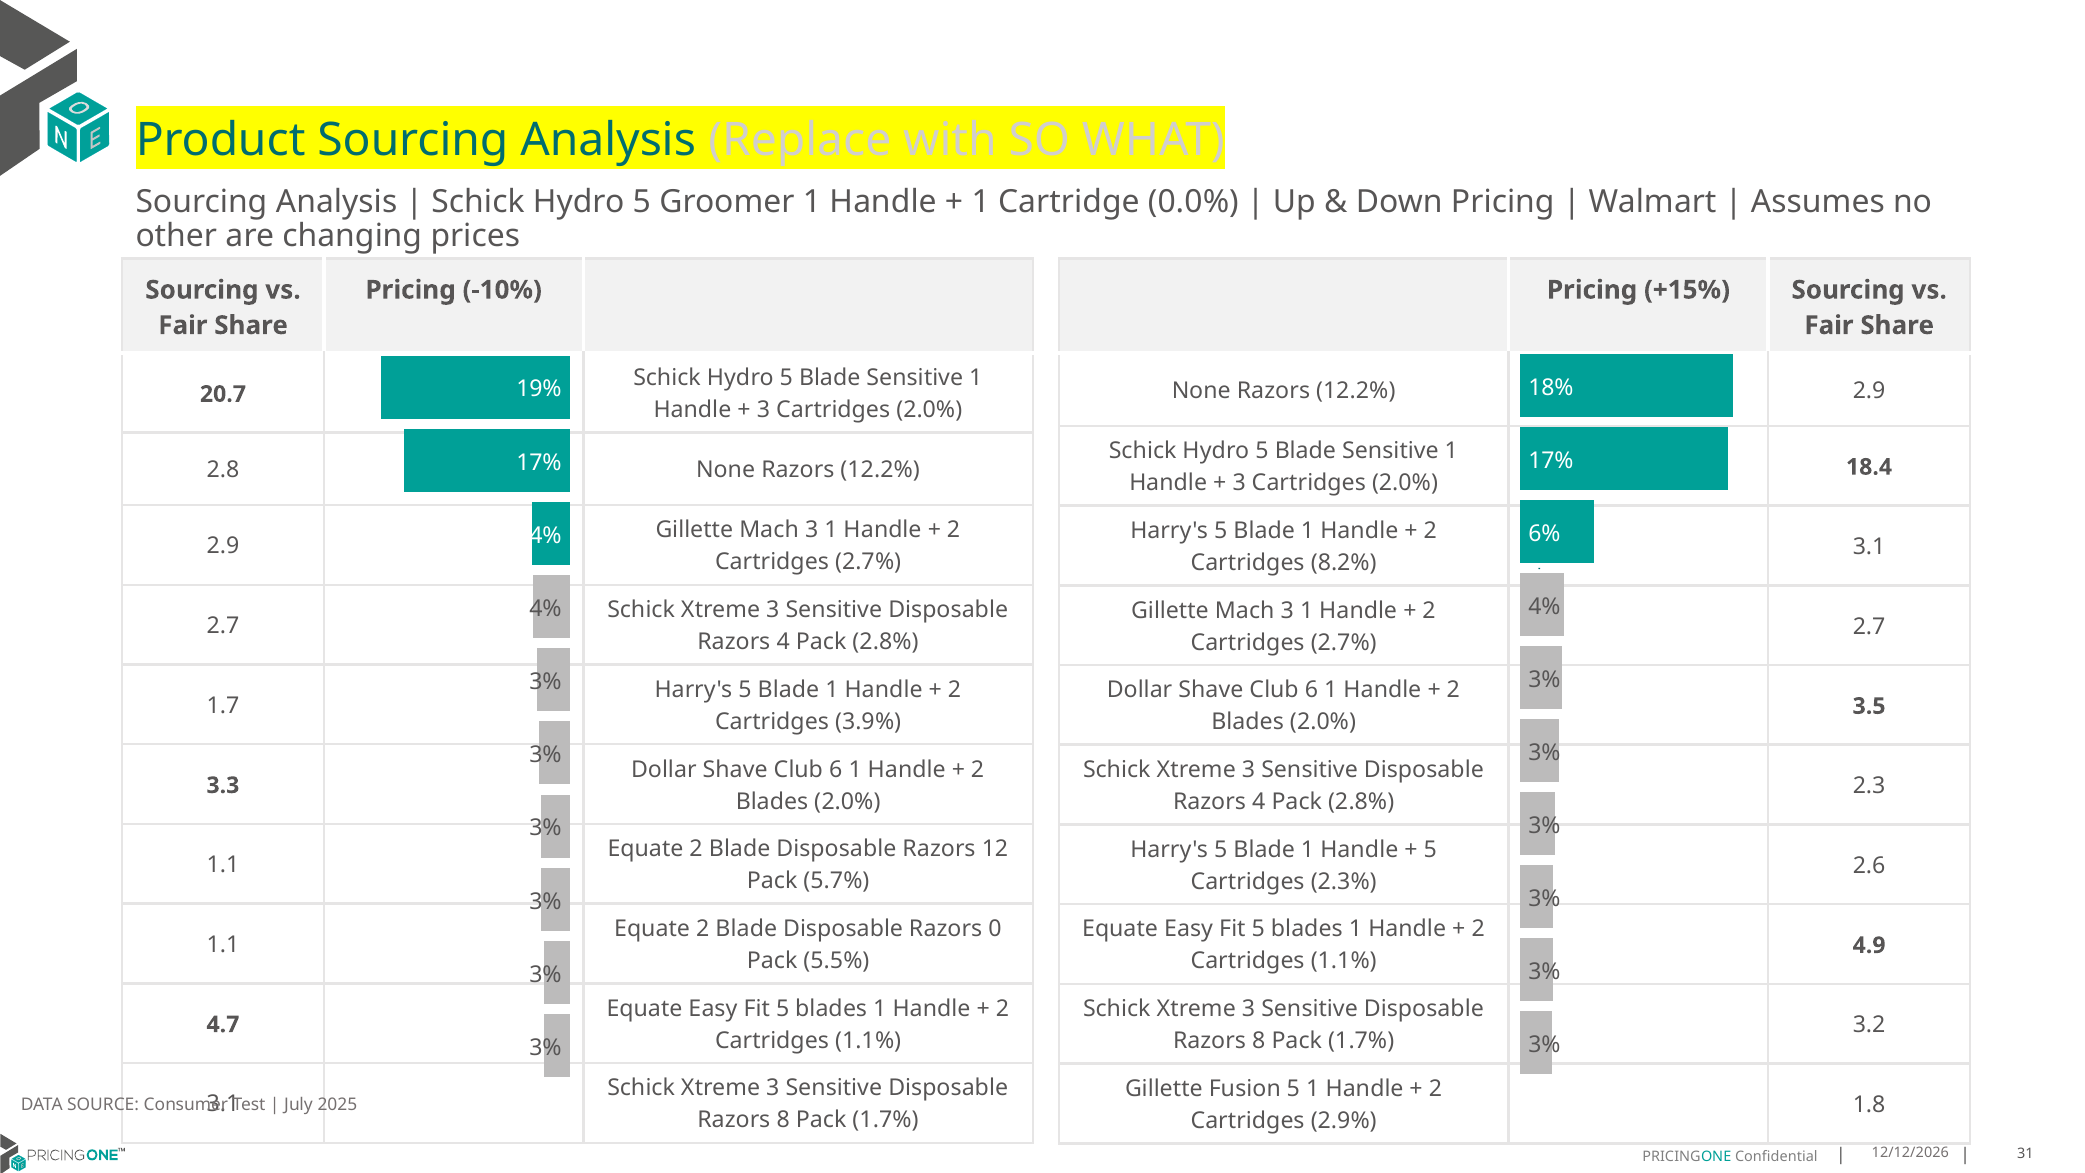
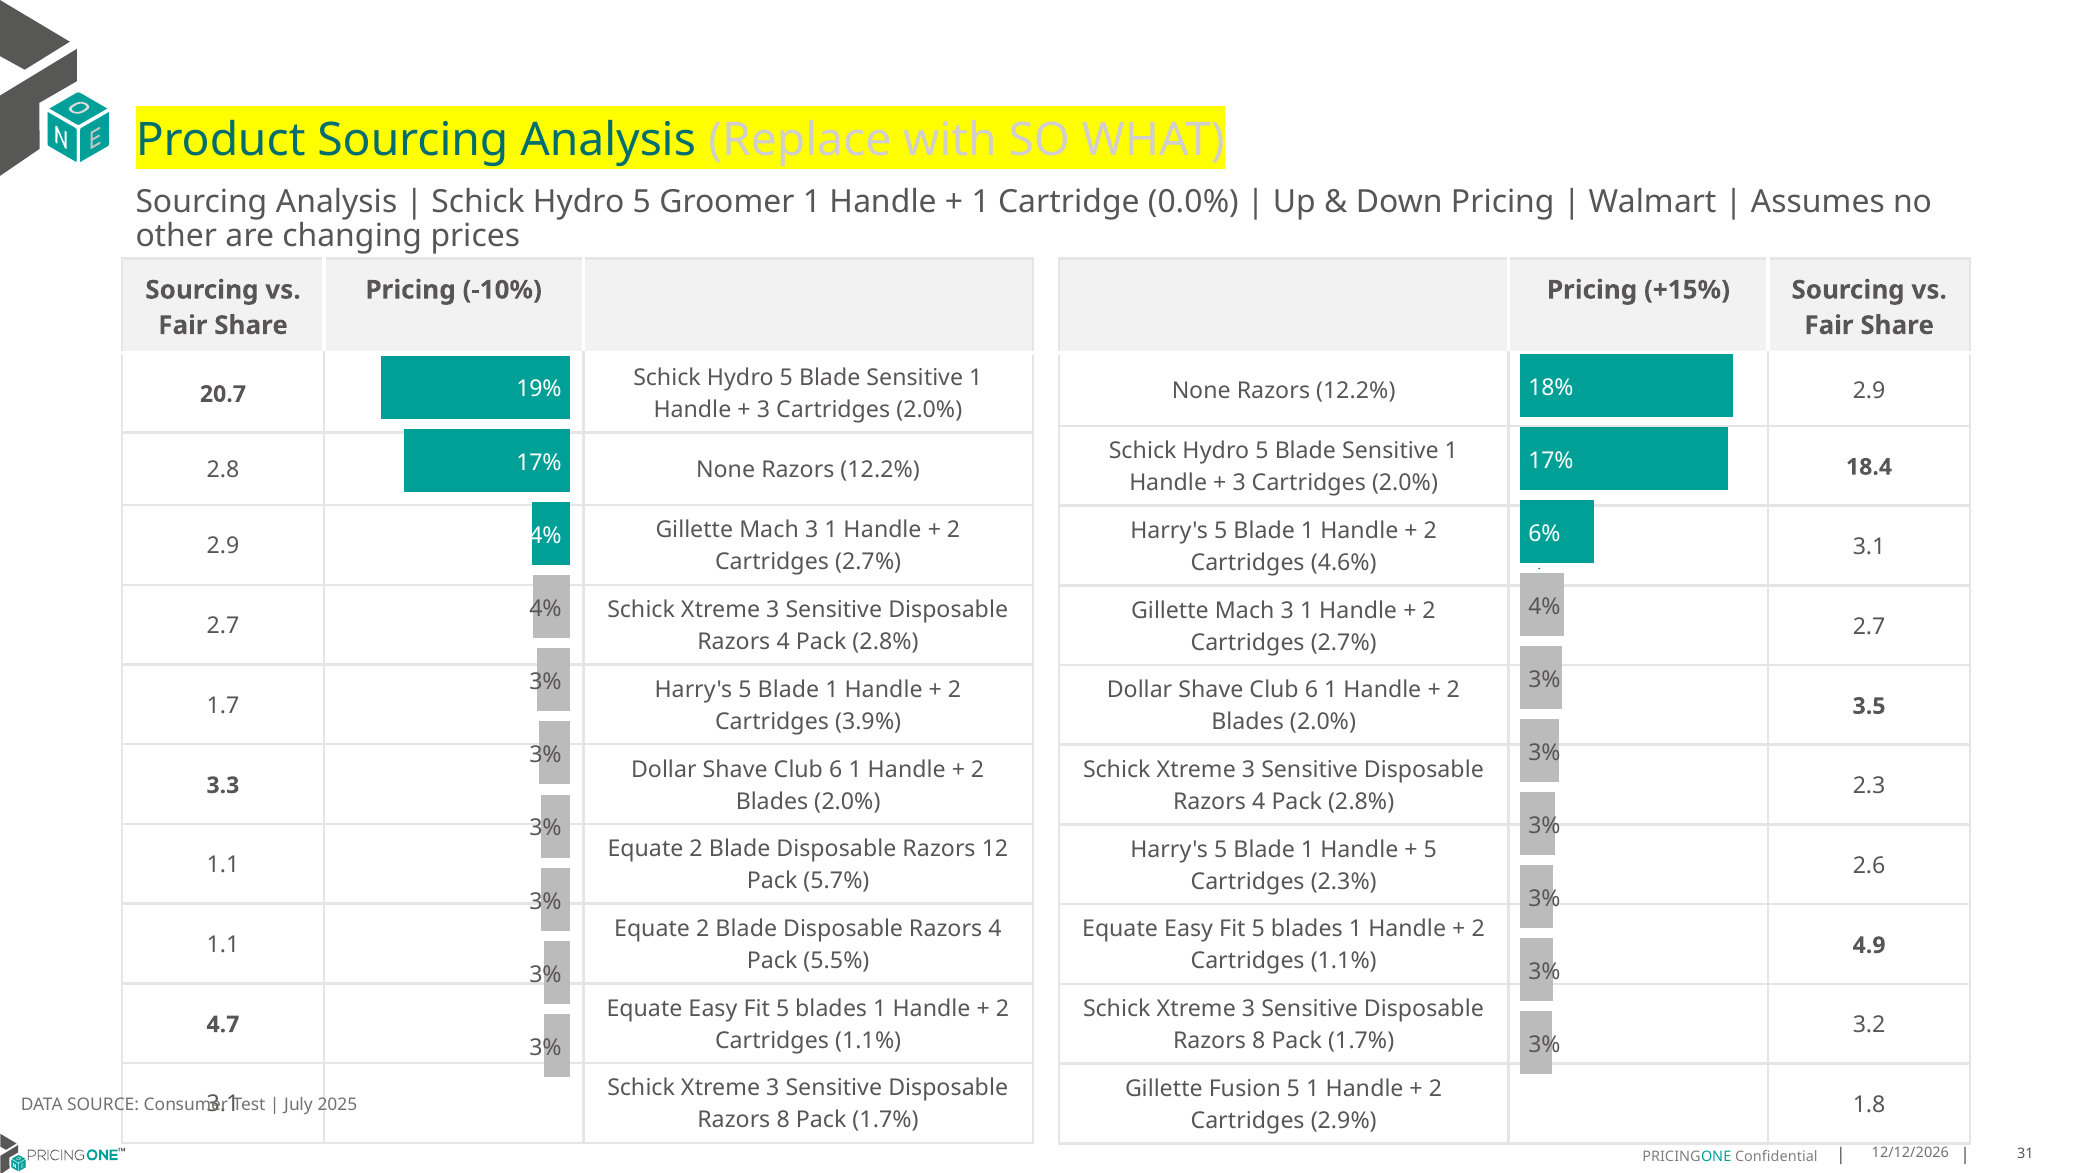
8.2%: 8.2% -> 4.6% (1344, 563)
Blade Disposable Razors 0: 0 -> 4 (995, 929)
